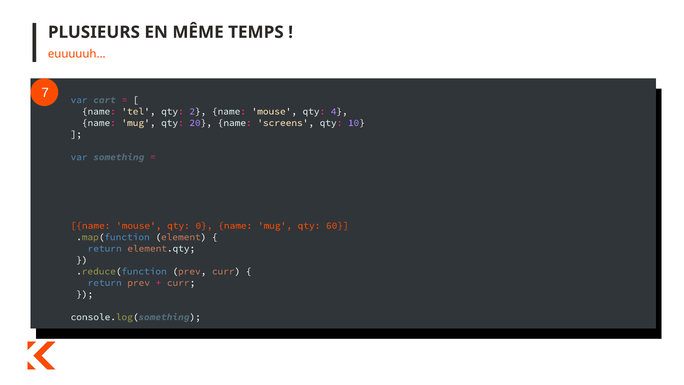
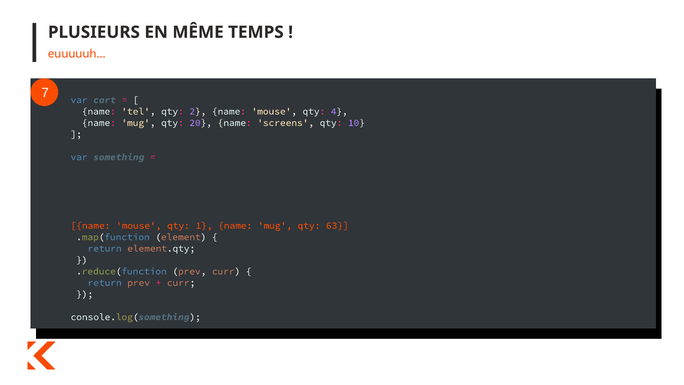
0: 0 -> 1 (204, 225)
60: 60 -> 63 (337, 225)
